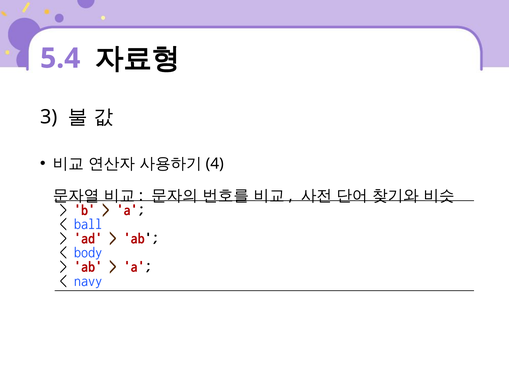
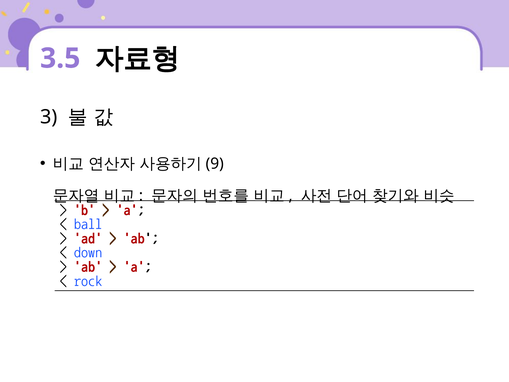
5.4: 5.4 -> 3.5 (60, 58)
4: 4 -> 9 (215, 164)
body: body -> down (88, 252)
navy: navy -> rock (88, 280)
